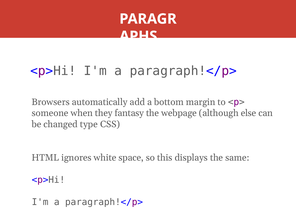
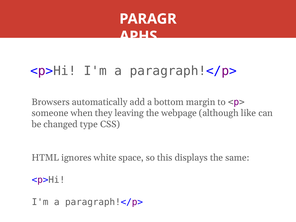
fantasy: fantasy -> leaving (129, 113)
else: else -> like (248, 113)
